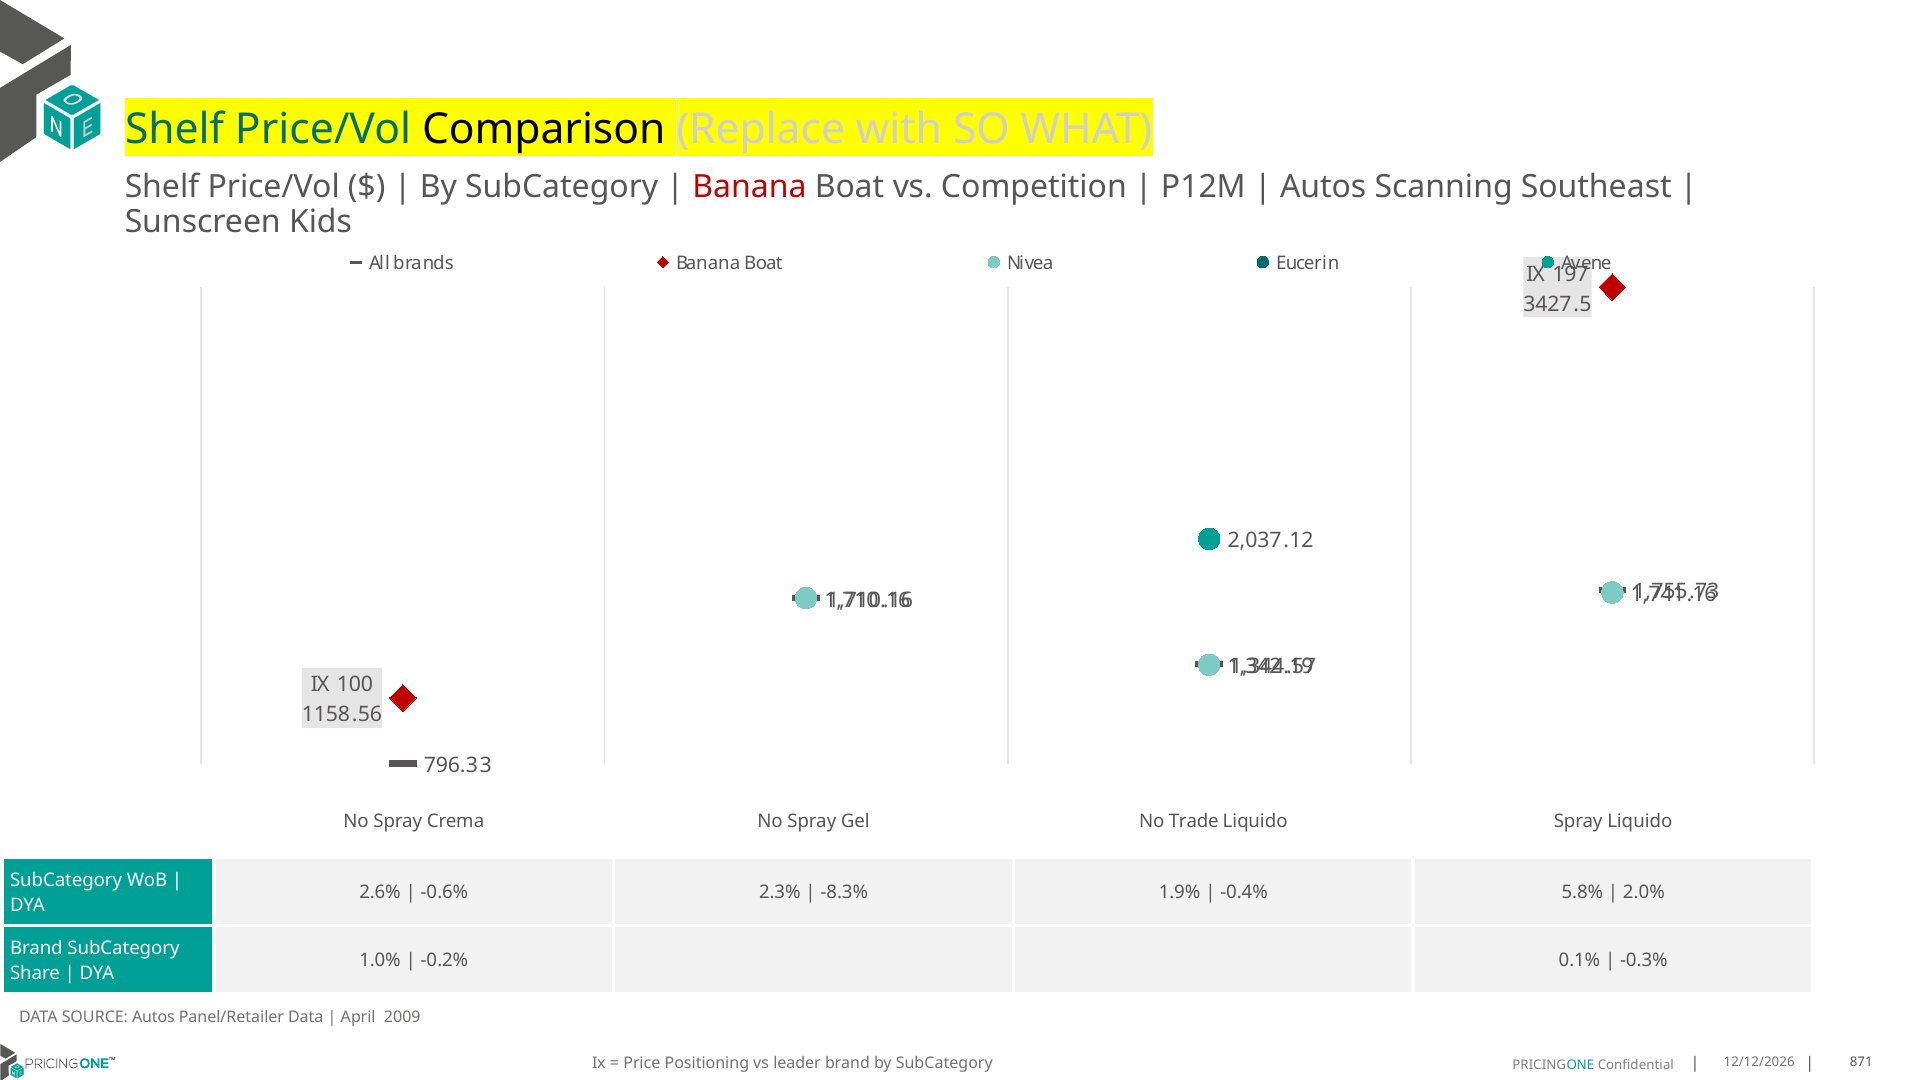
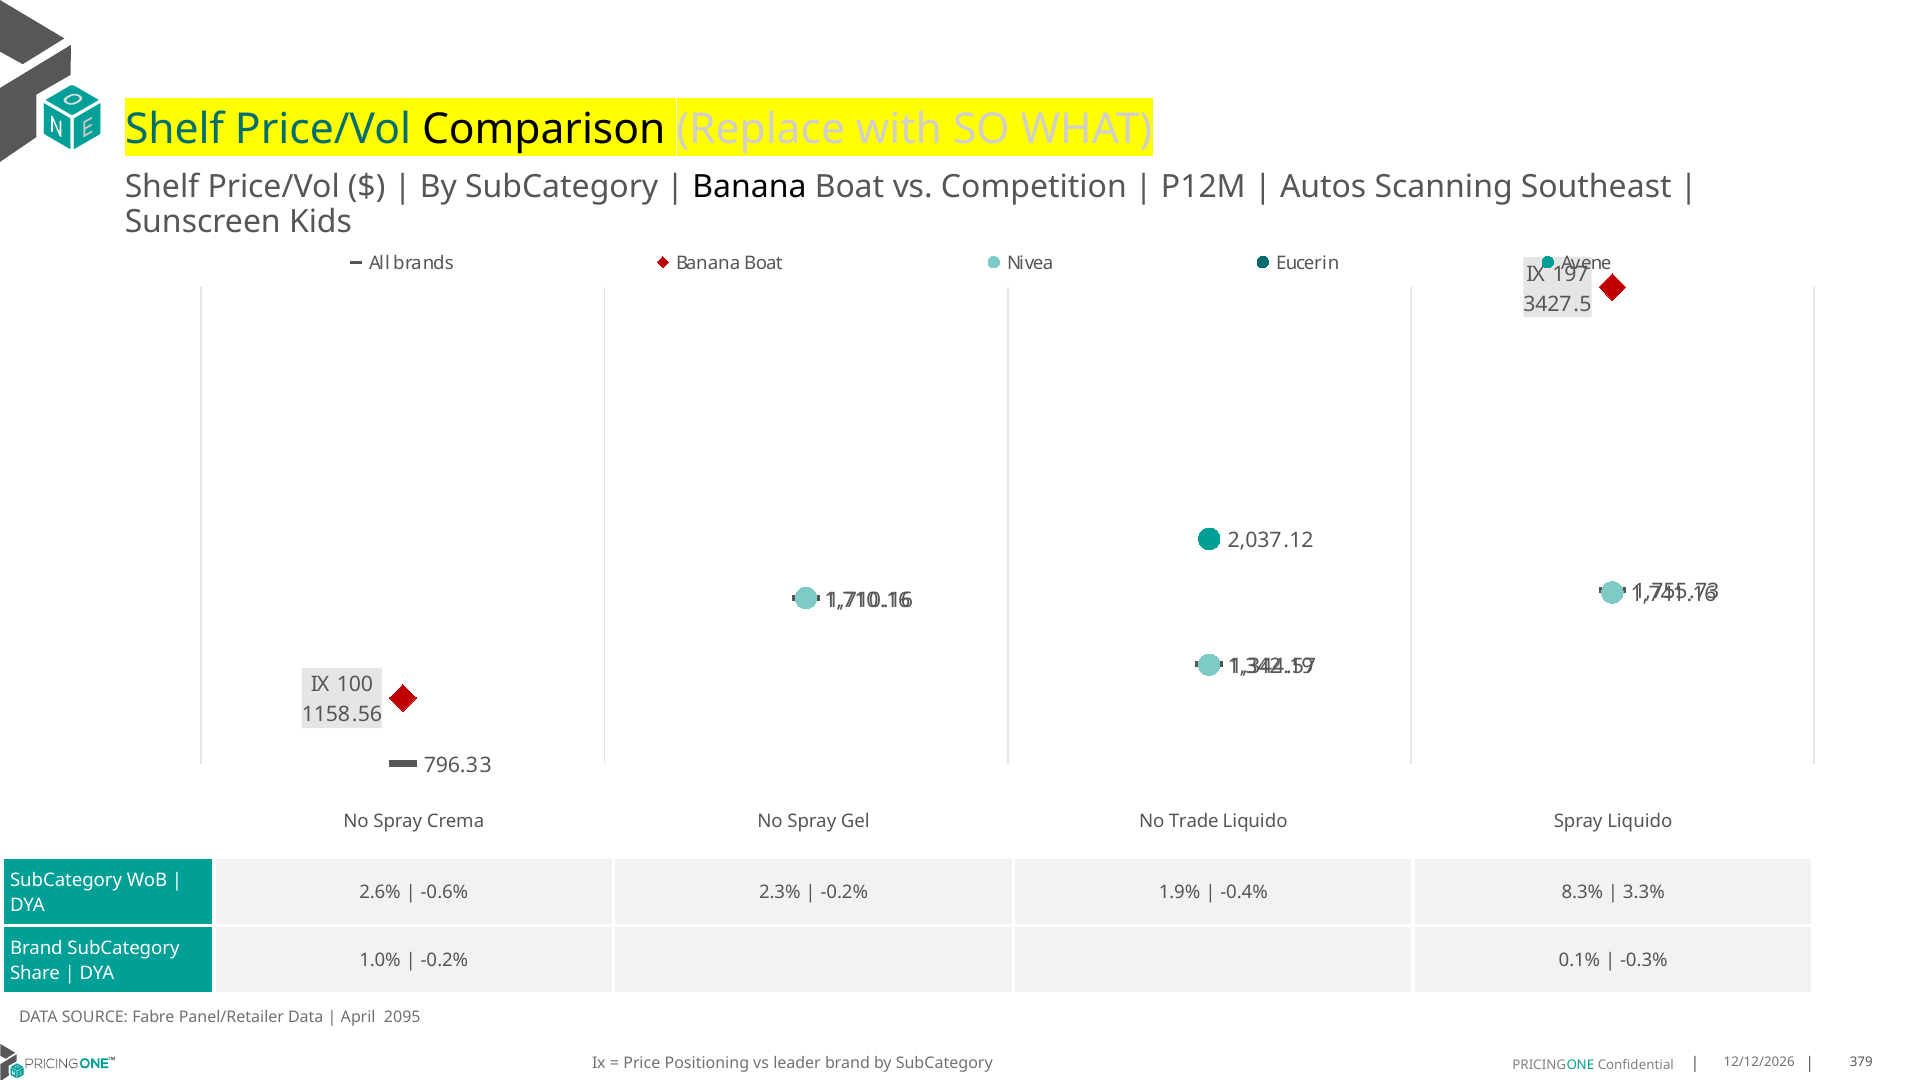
Banana colour: red -> black (749, 187)
-8.3%: -8.3% -> -0.2% (844, 893)
5.8%: 5.8% -> 8.3% (1582, 893)
2.0%: 2.0% -> 3.3% (1644, 893)
SOURCE Autos: Autos -> Fabre (153, 1017)
2009: 2009 -> 2095 (402, 1017)
871: 871 -> 379 (1861, 1062)
